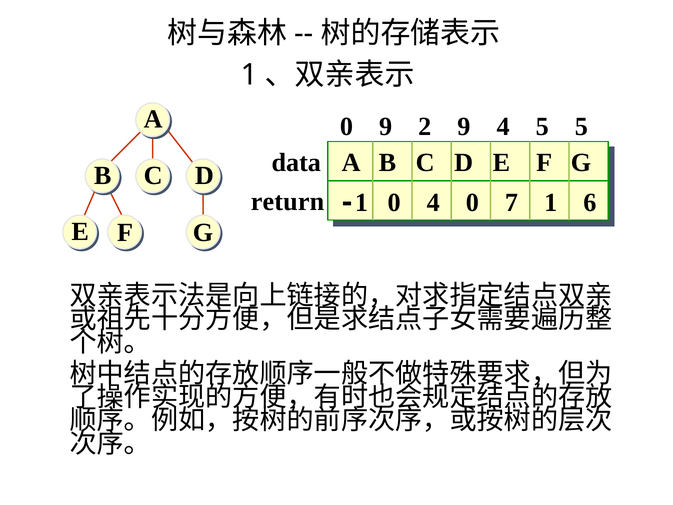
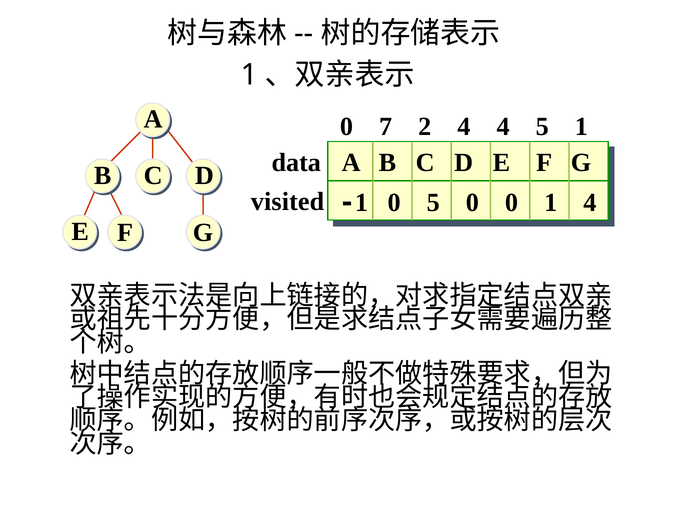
0 9: 9 -> 7 (386, 126)
2 9: 9 -> 4 (464, 126)
5 5: 5 -> 1 (581, 126)
return: return -> visited (288, 202)
0 4: 4 -> 5 (433, 203)
0 7: 7 -> 0 (512, 203)
1 6: 6 -> 4 (590, 203)
